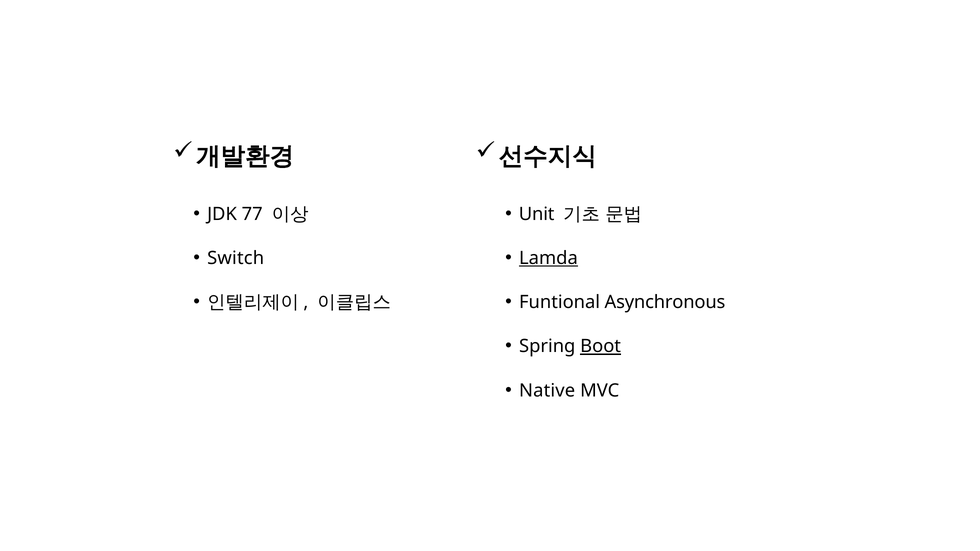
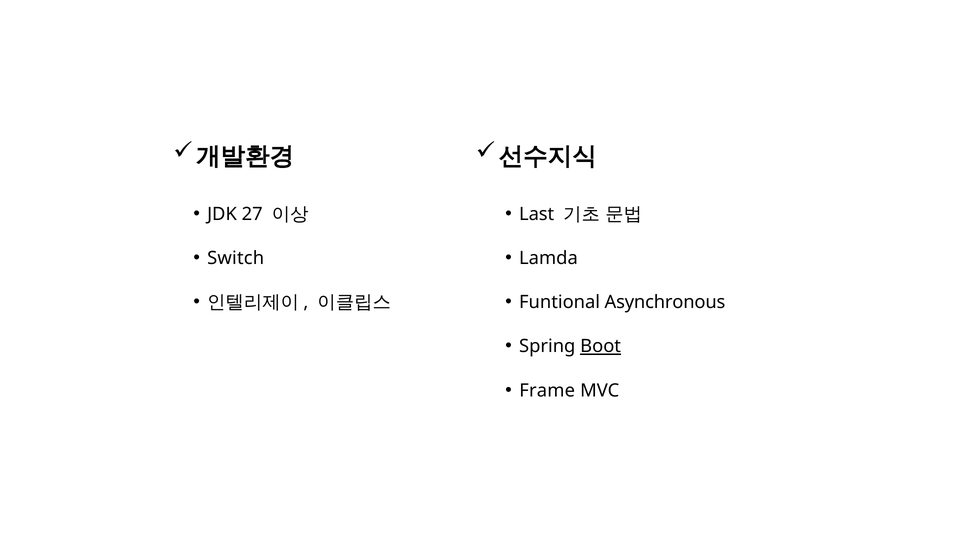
77: 77 -> 27 (252, 214)
Unit: Unit -> Last (537, 214)
Lamda underline: present -> none (548, 258)
Native: Native -> Frame (547, 391)
